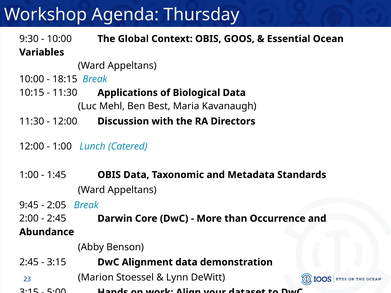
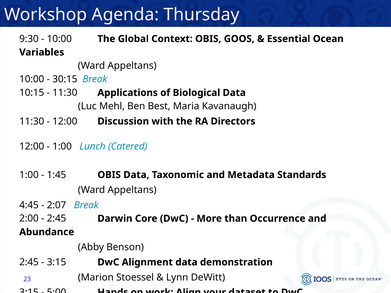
18:15: 18:15 -> 30:15 (65, 79)
9:45: 9:45 -> 4:45 (29, 205)
2:05: 2:05 -> 2:07 (57, 205)
